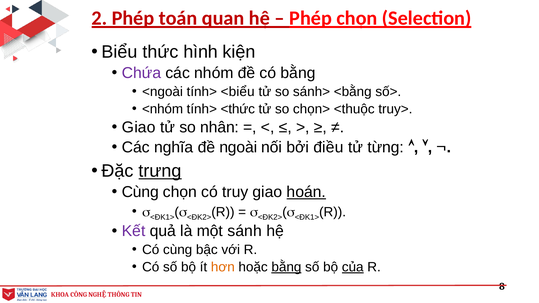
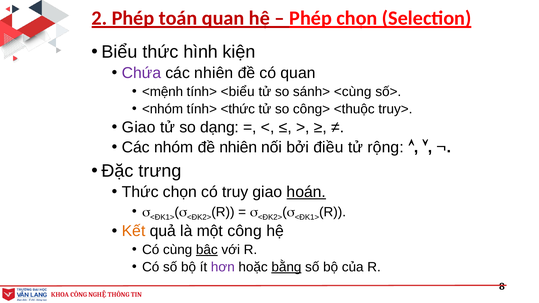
các nhóm: nhóm -> nhiên (214, 73)
có bằng: bằng -> quan (298, 73)
<ngoài: <ngoài -> <mệnh (163, 92)
<bằng: <bằng -> <cùng (353, 92)
chọn>: chọn> -> công> (312, 109)
nhân: nhân -> dạng (220, 128)
nghĩa: nghĩa -> nhóm (174, 147)
đề ngoài: ngoài -> nhiên (238, 147)
từng: từng -> rộng (386, 147)
trưng underline: present -> none (160, 171)
Cùng: Cùng -> Thức (140, 192)
Kết colour: purple -> orange (134, 231)
sánh: sánh -> công (245, 231)
bậc underline: none -> present (207, 250)
hơn colour: orange -> purple (223, 267)
của underline: present -> none (353, 267)
